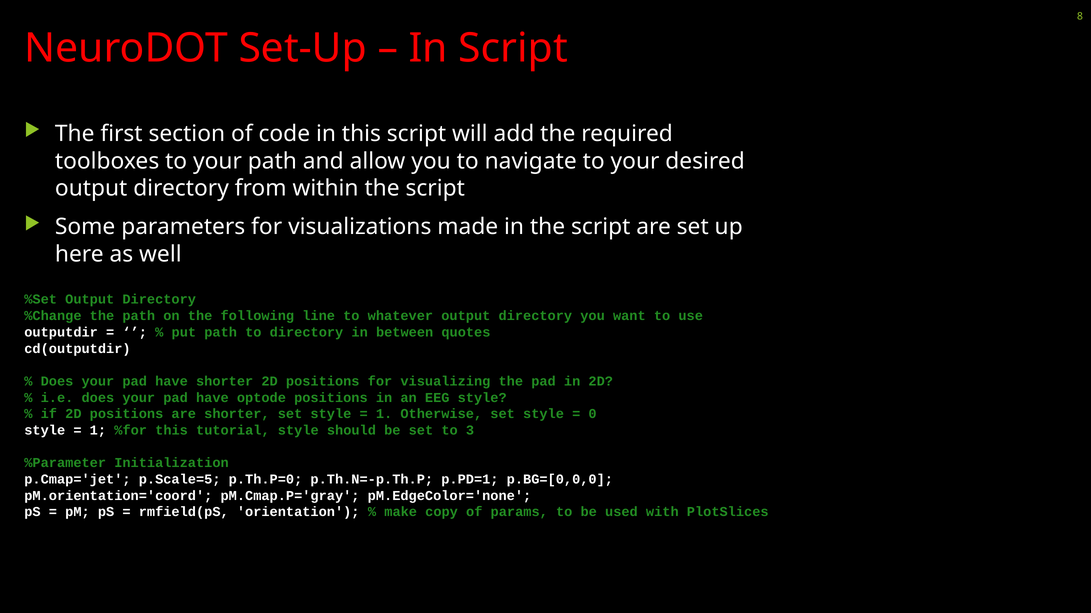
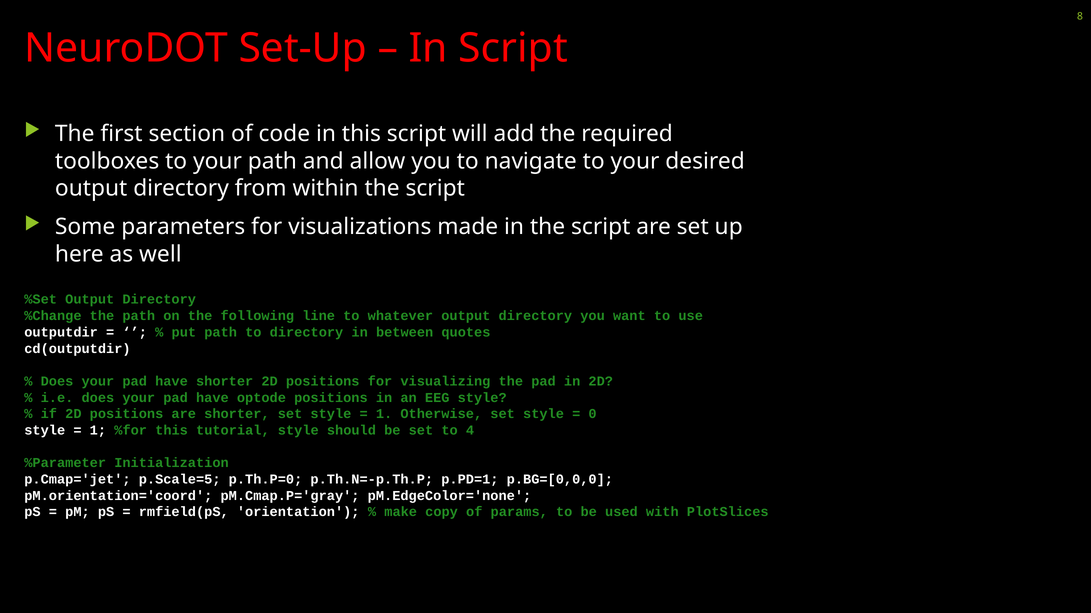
3: 3 -> 4 (470, 431)
